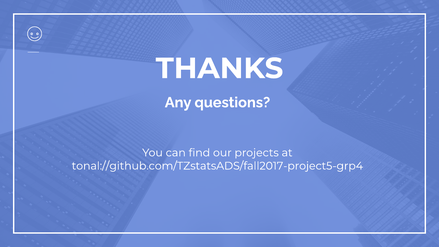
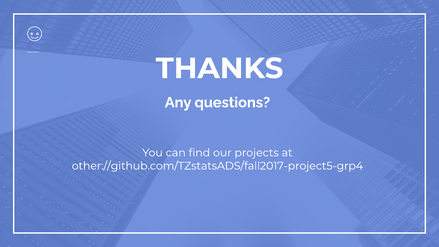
tonal://github.com/TZstatsADS/fall2017-project5-grp4: tonal://github.com/TZstatsADS/fall2017-project5-grp4 -> other://github.com/TZstatsADS/fall2017-project5-grp4 (217, 166)
